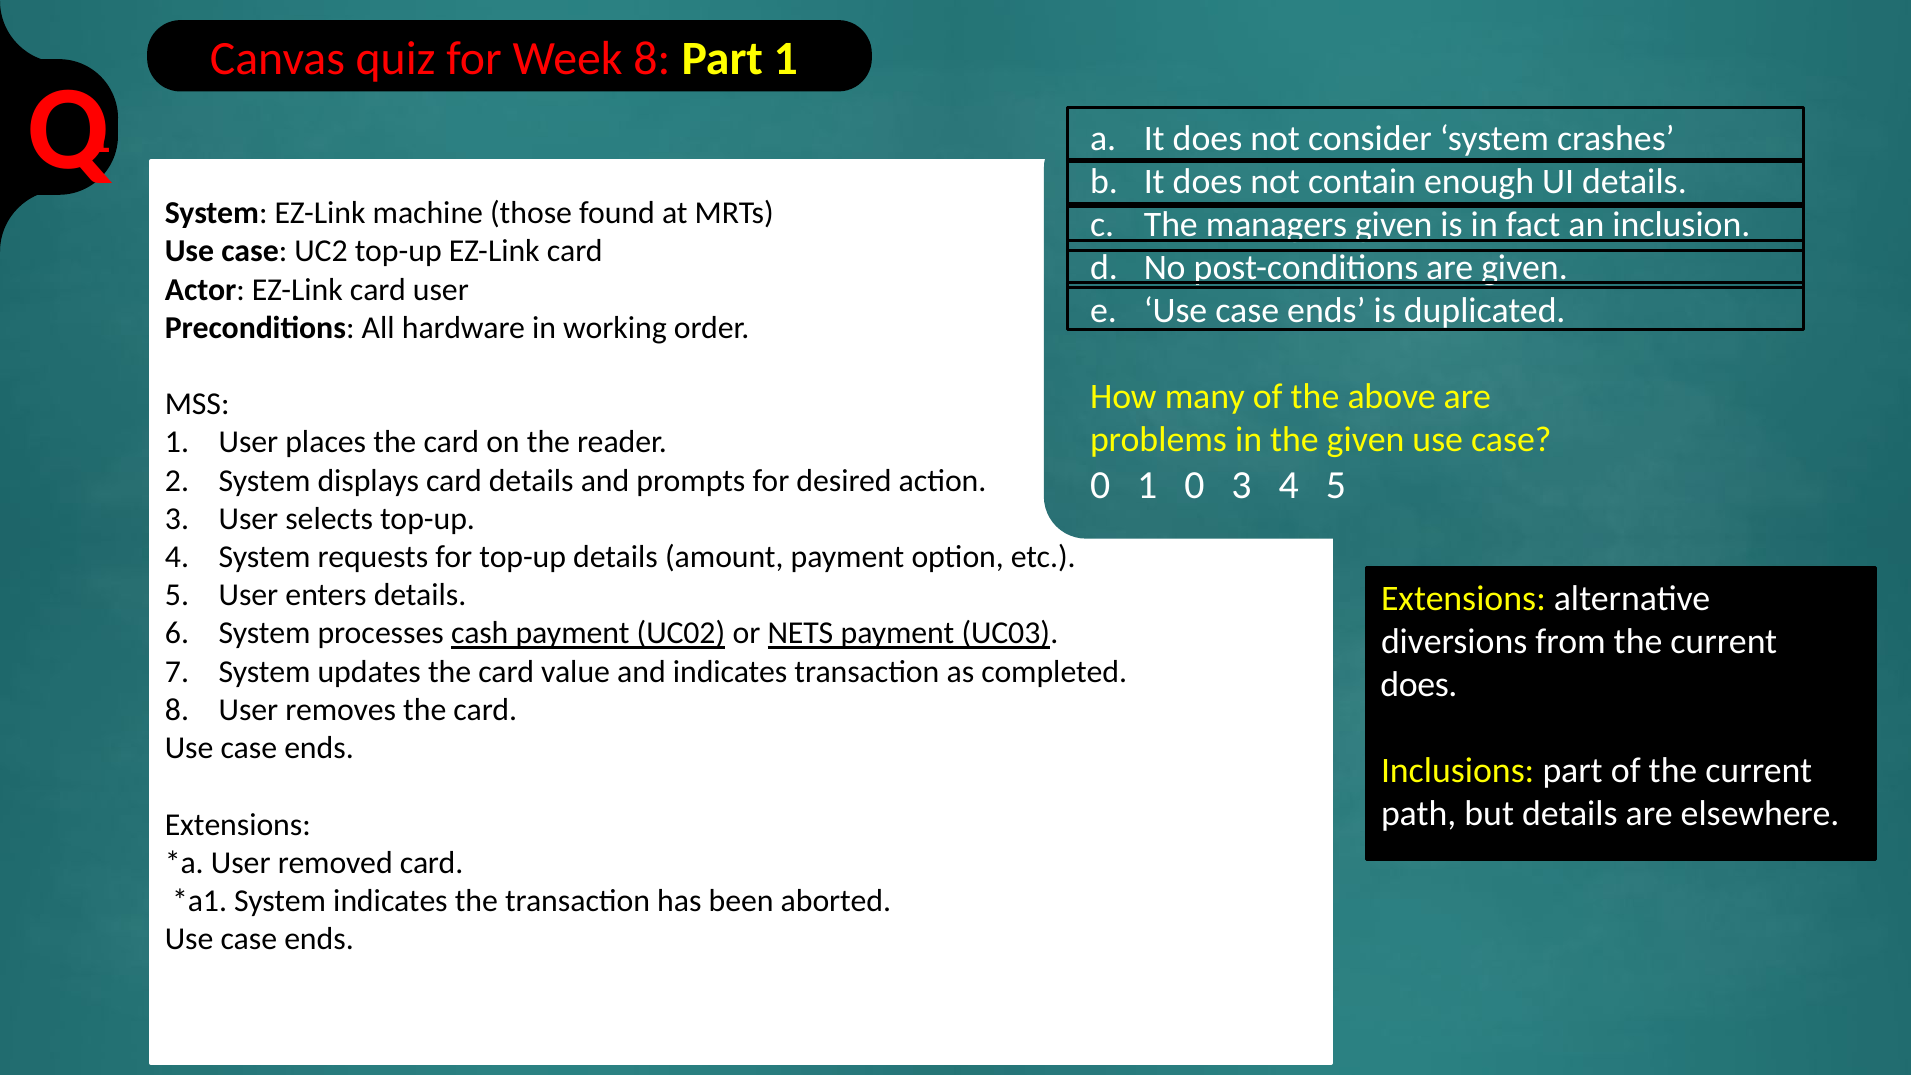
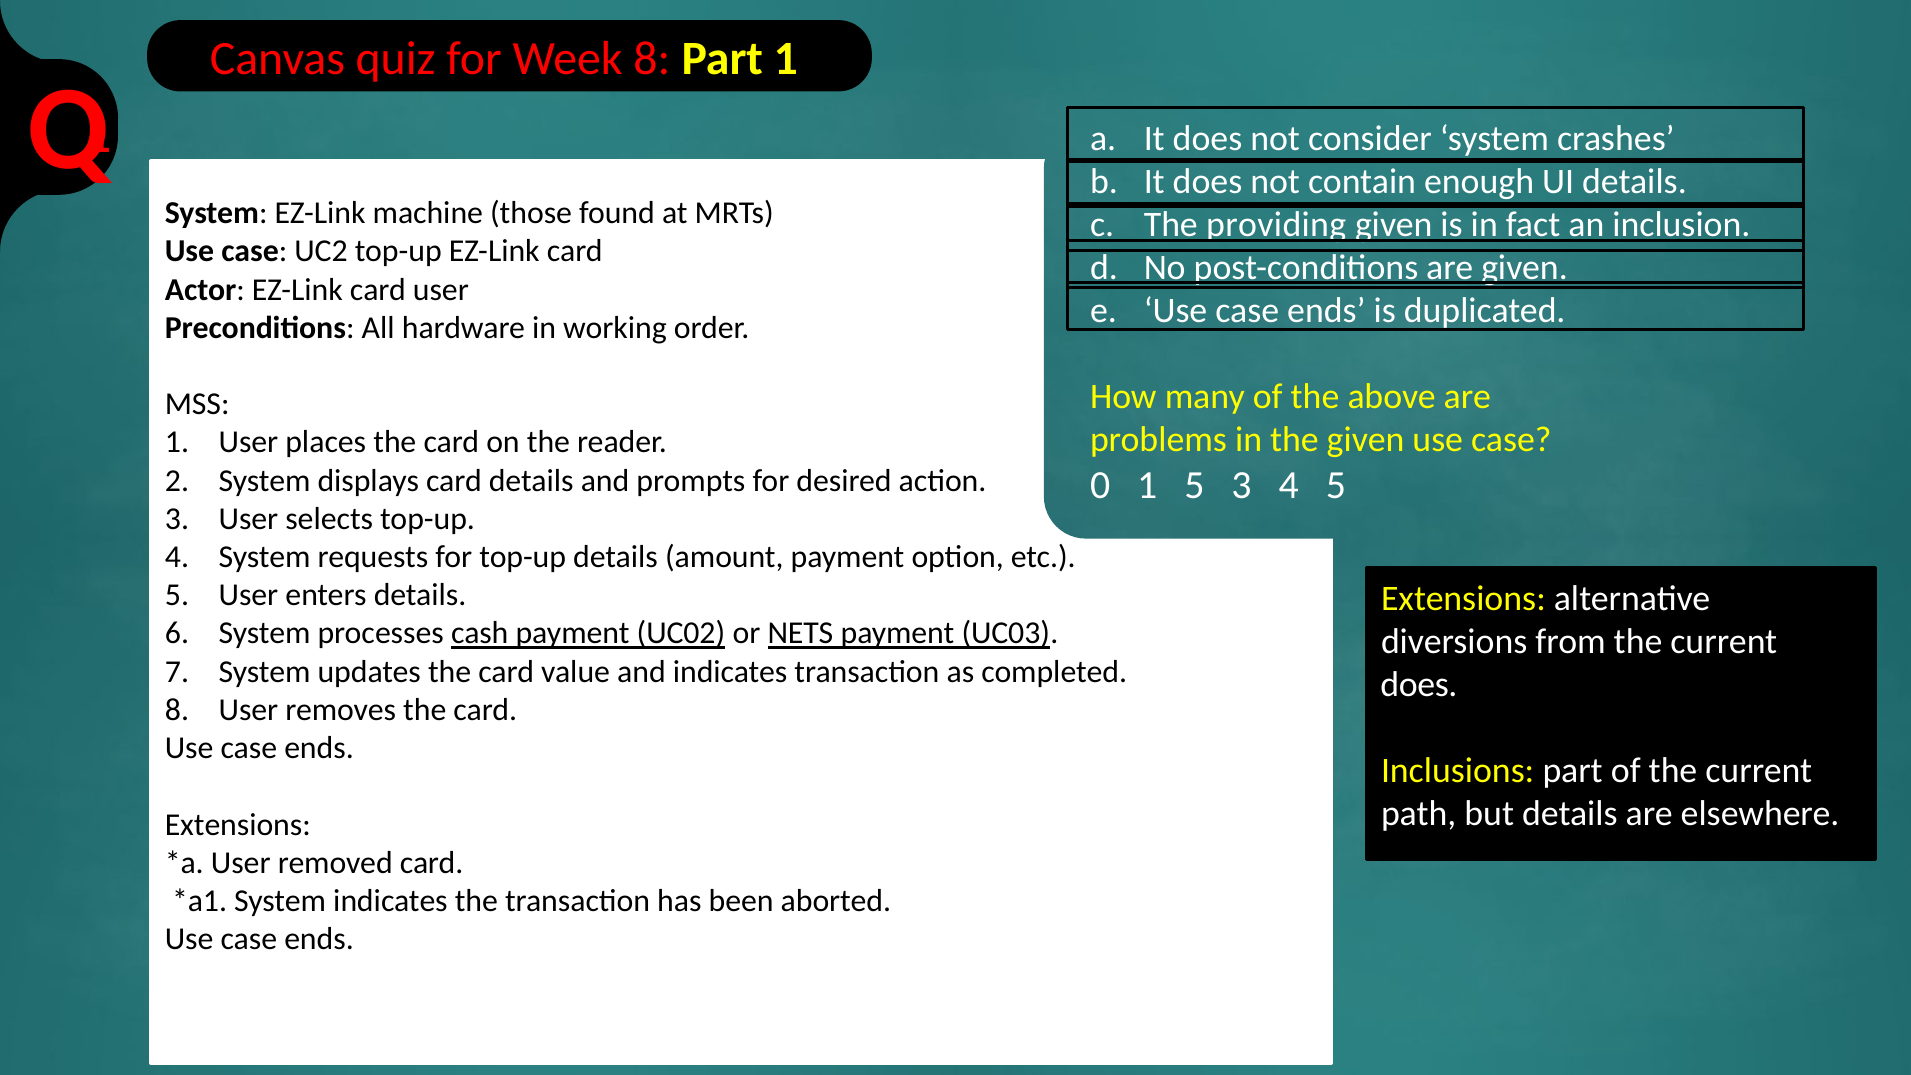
managers: managers -> providing (1276, 225)
1 0: 0 -> 5 (1194, 486)
